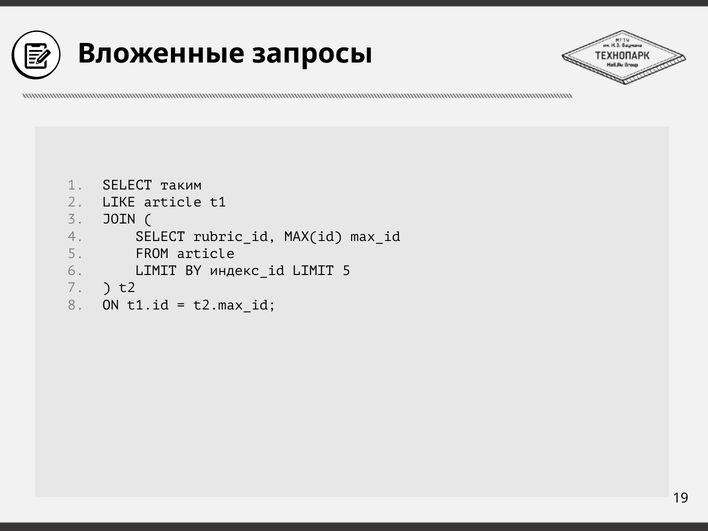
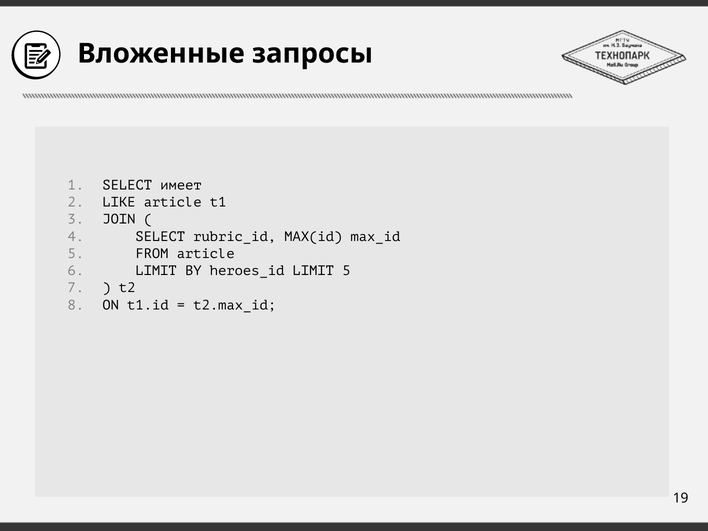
таким: таким -> имеет (181, 185)
индекс_id: индекс_id -> heroes_id (247, 271)
